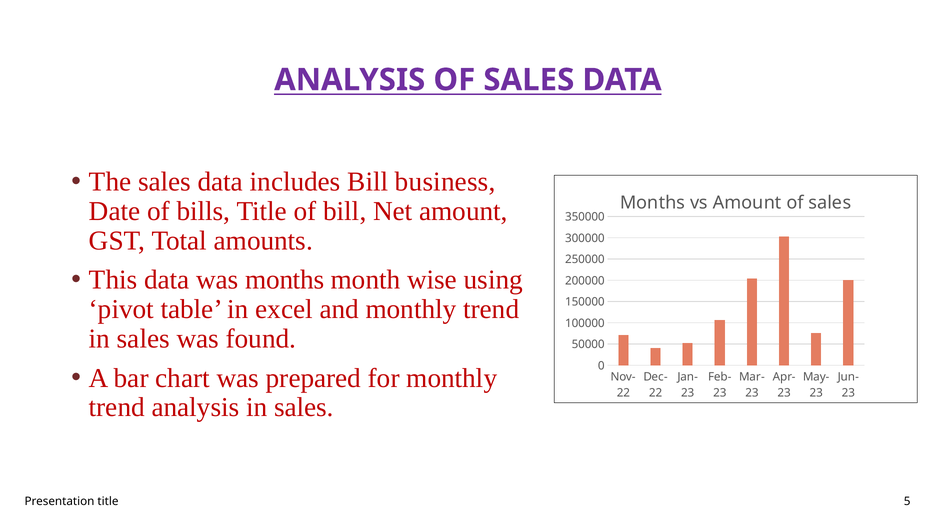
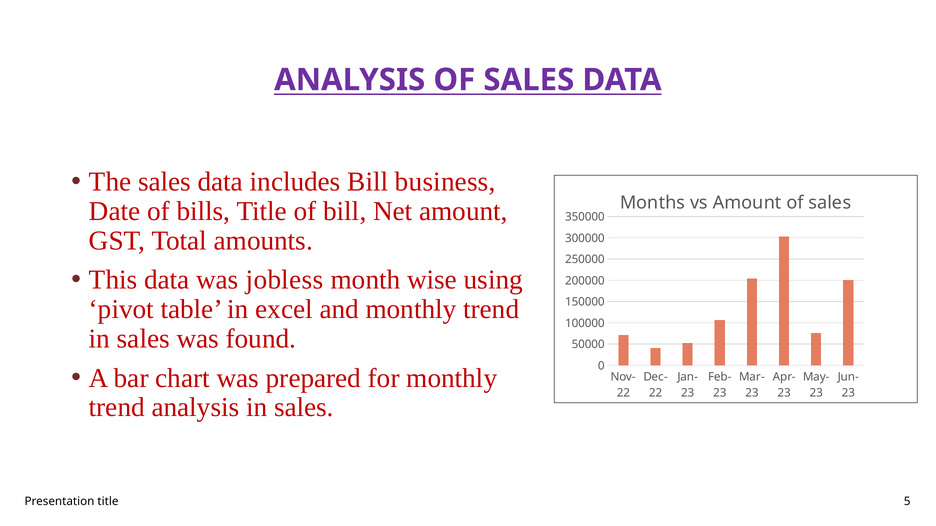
was months: months -> jobless (285, 280)
